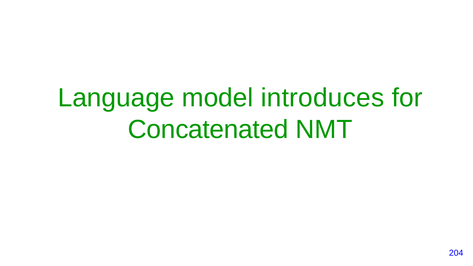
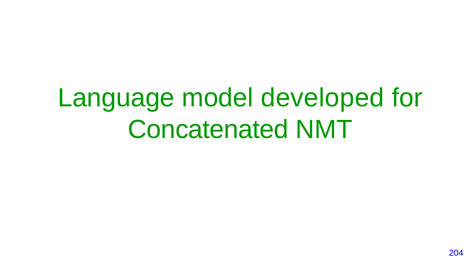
introduces: introduces -> developed (322, 98)
